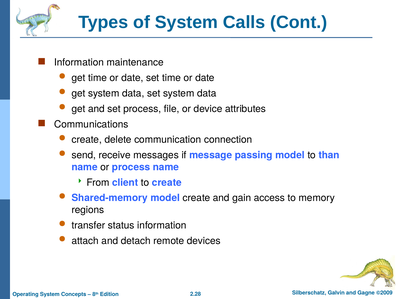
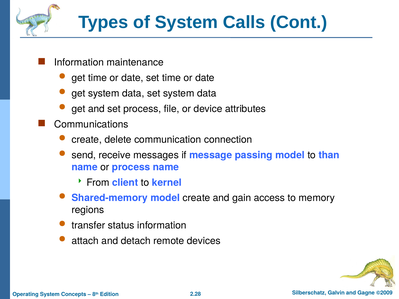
to create: create -> kernel (167, 183)
